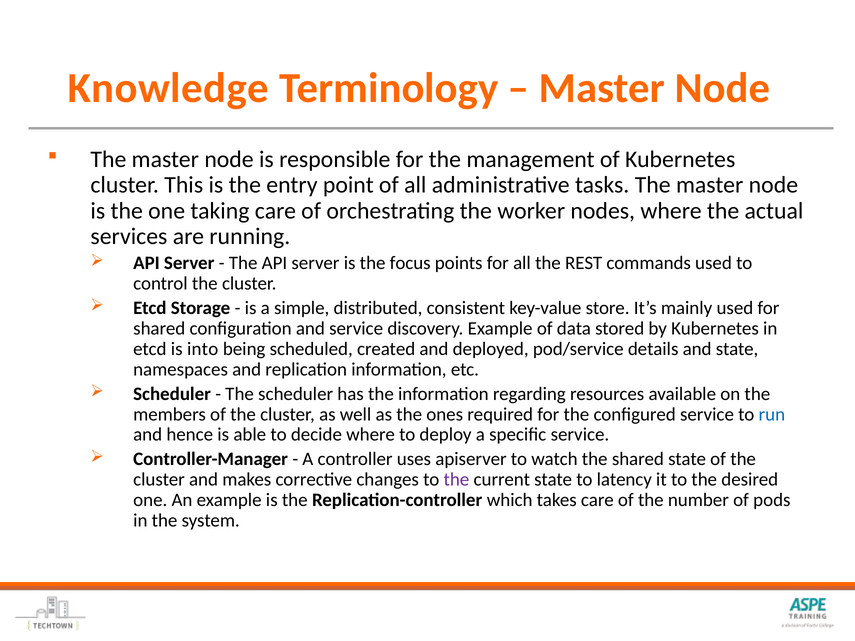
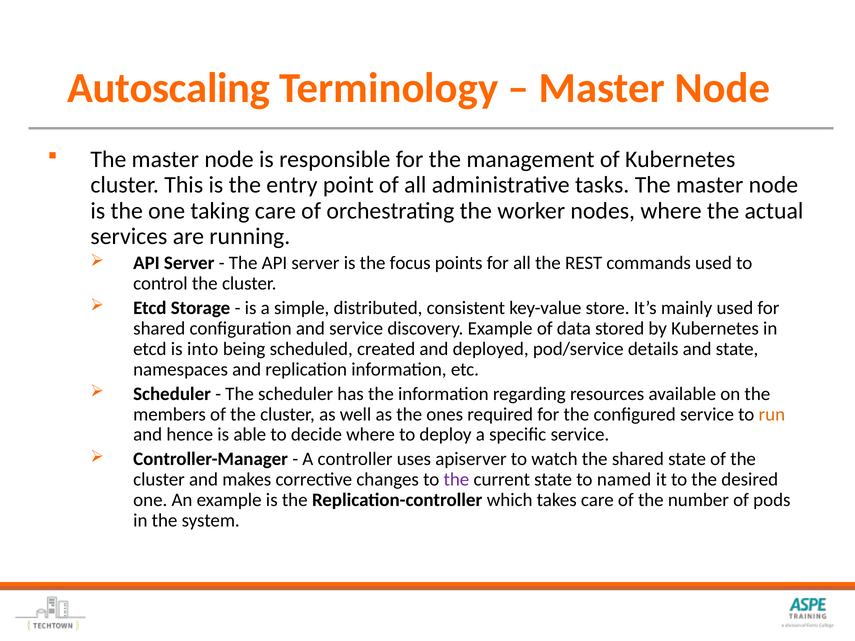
Knowledge: Knowledge -> Autoscaling (169, 88)
run colour: blue -> orange (772, 414)
latency: latency -> named (624, 480)
